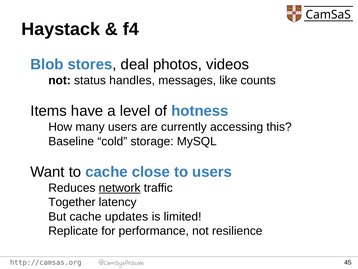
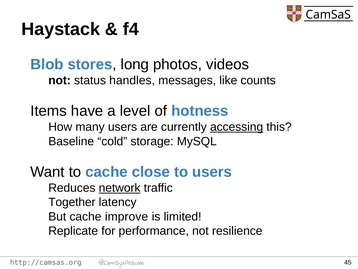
deal: deal -> long (135, 64)
accessing underline: none -> present (237, 127)
updates: updates -> improve (127, 216)
